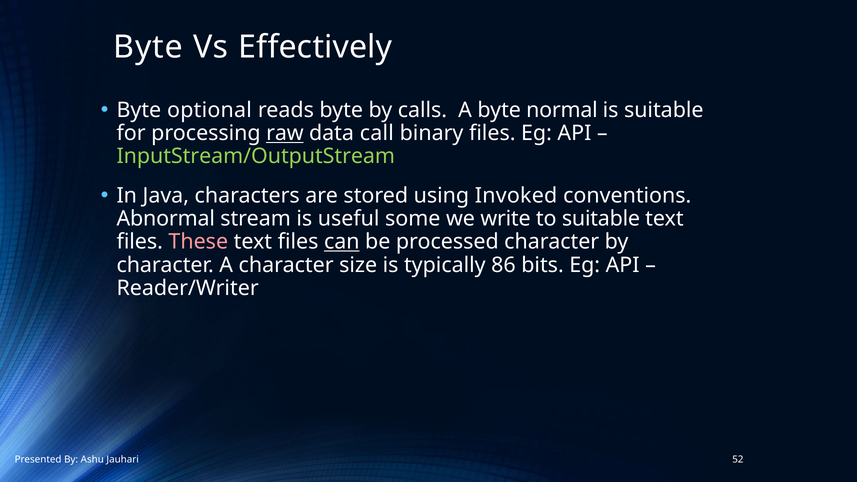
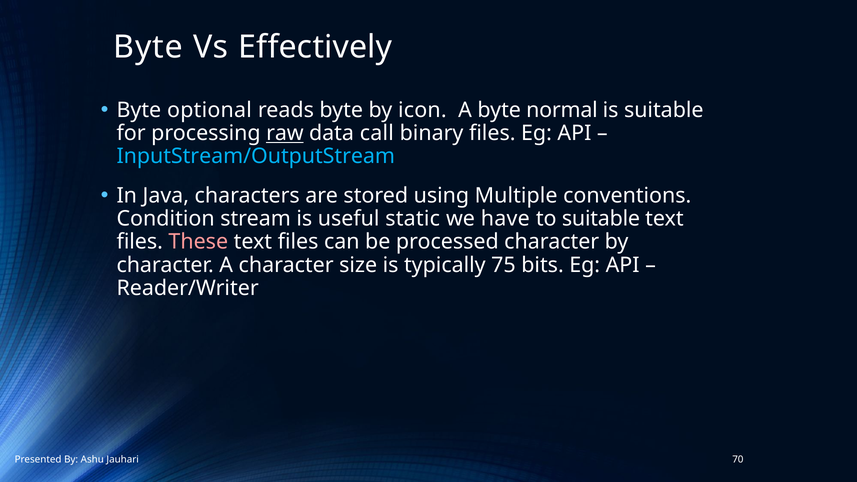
calls: calls -> icon (422, 110)
InputStream/OutputStream colour: light green -> light blue (256, 156)
Invoked: Invoked -> Multiple (516, 196)
Abnormal: Abnormal -> Condition (166, 219)
some: some -> static (413, 219)
write: write -> have (505, 219)
can underline: present -> none (342, 242)
86: 86 -> 75 (503, 265)
52: 52 -> 70 (738, 460)
